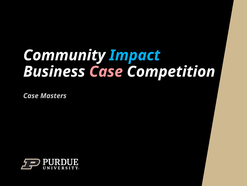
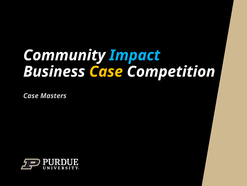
Case colour: pink -> yellow (106, 71)
